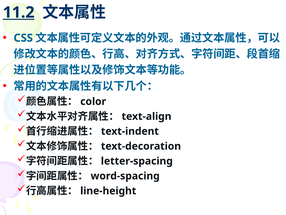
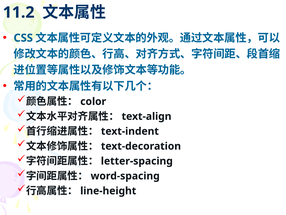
11.2 underline: present -> none (19, 12)
